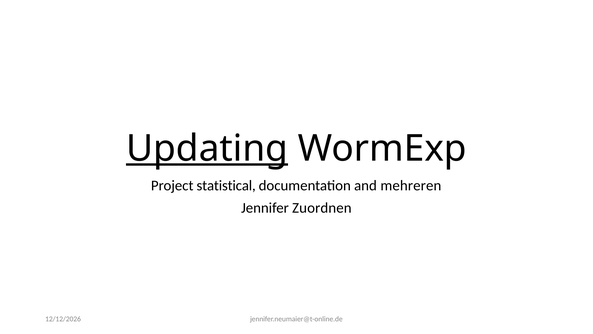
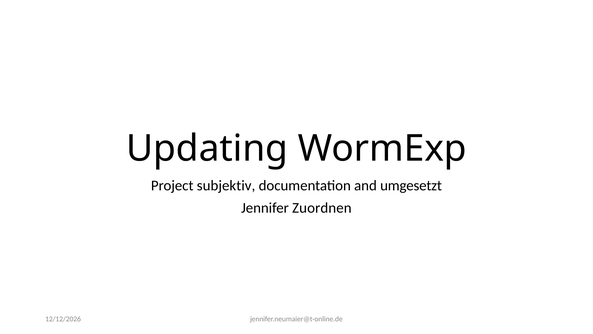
Updating underline: present -> none (207, 148)
statistical: statistical -> subjektiv (226, 185)
mehreren: mehreren -> umgesetzt (411, 185)
